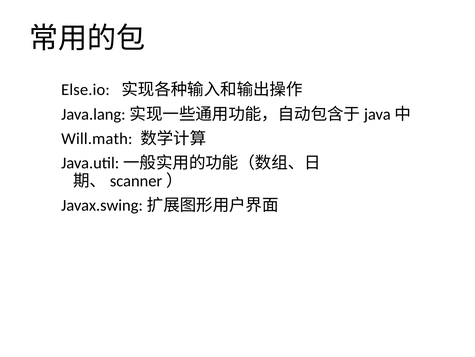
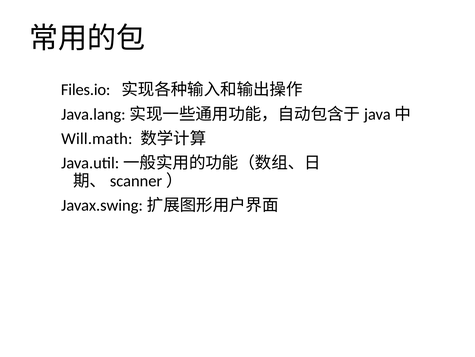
Else.io: Else.io -> Files.io (86, 90)
